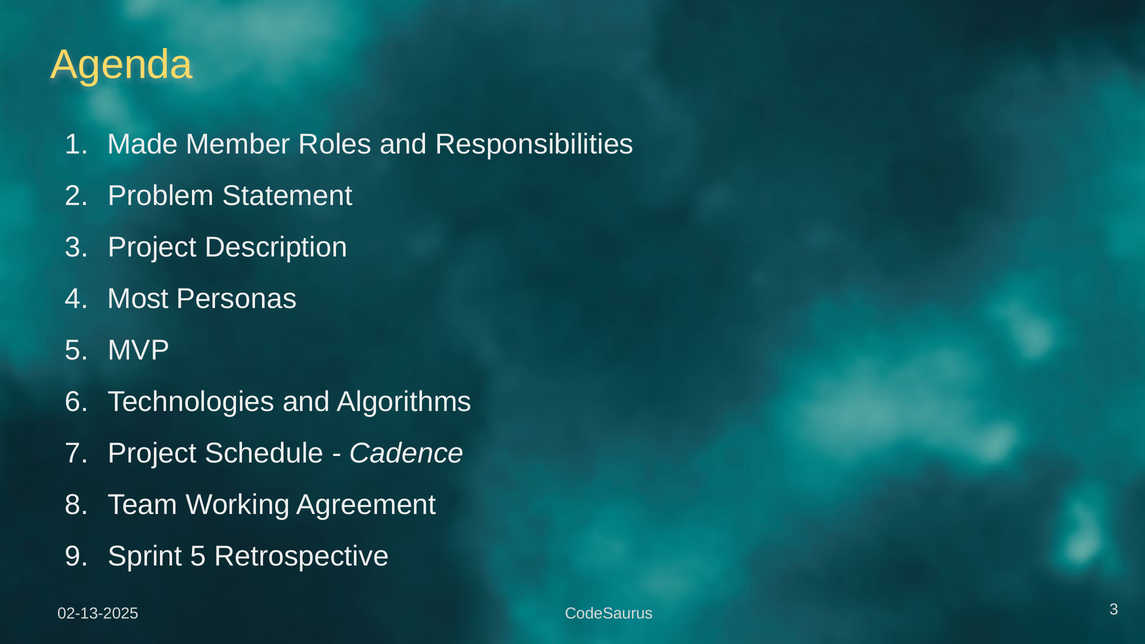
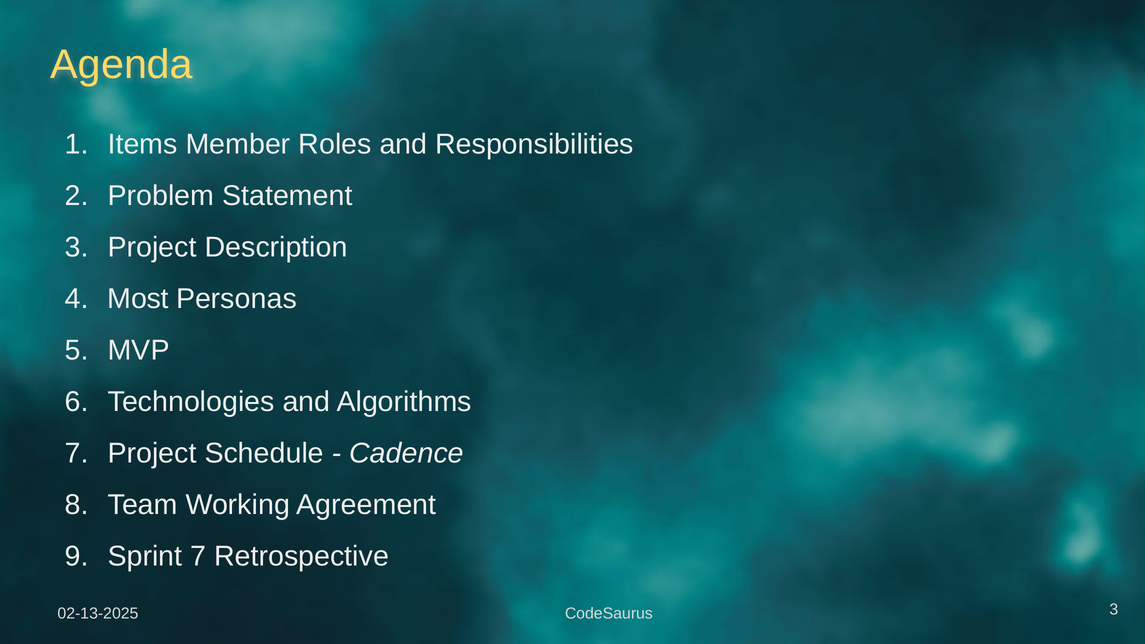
Made: Made -> Items (143, 144)
Sprint 5: 5 -> 7 (198, 556)
